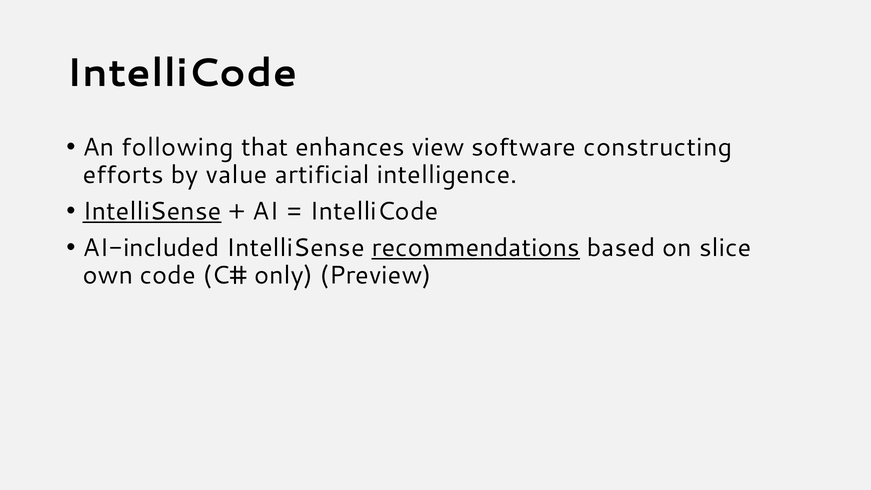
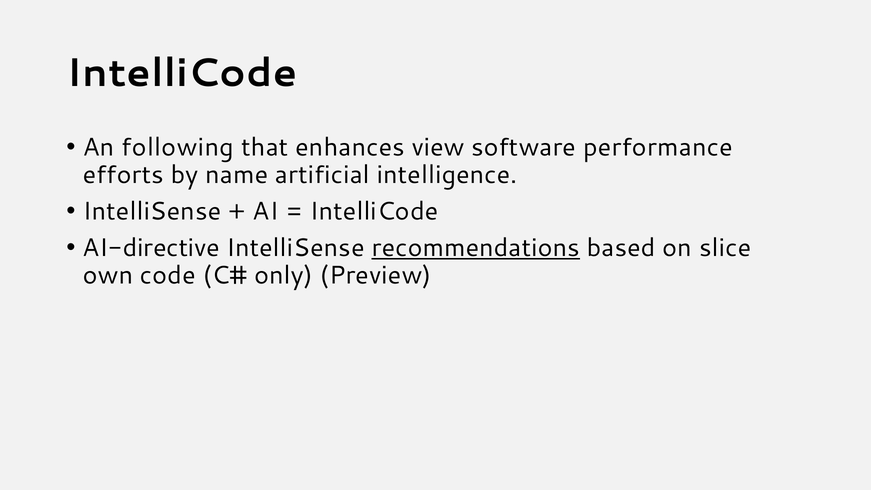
constructing: constructing -> performance (658, 147)
value: value -> name (237, 175)
IntelliSense underline: present -> none (152, 211)
AI-included: AI-included -> AI-directive (151, 248)
